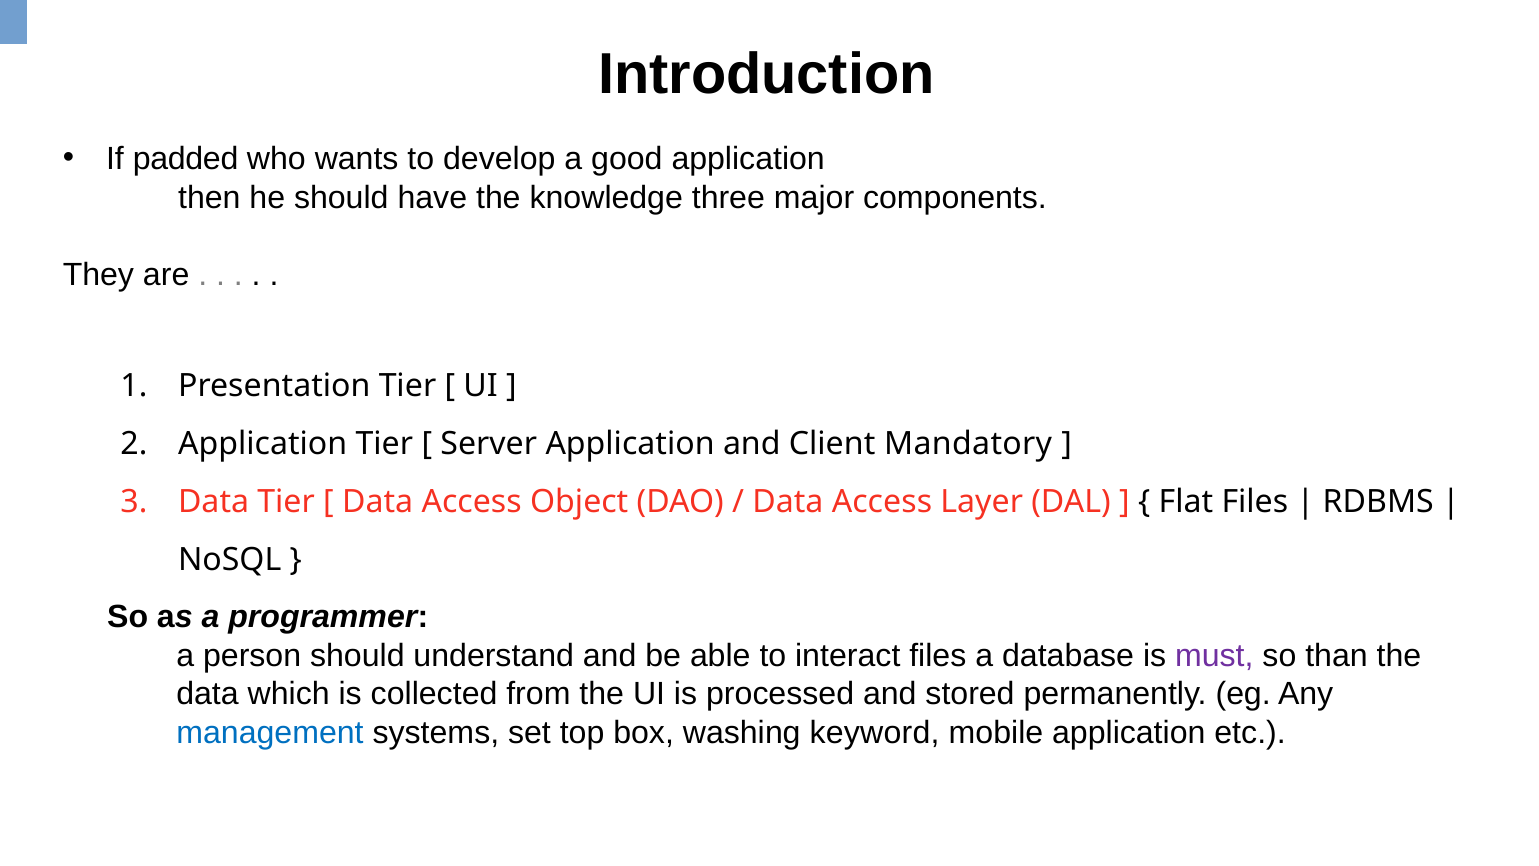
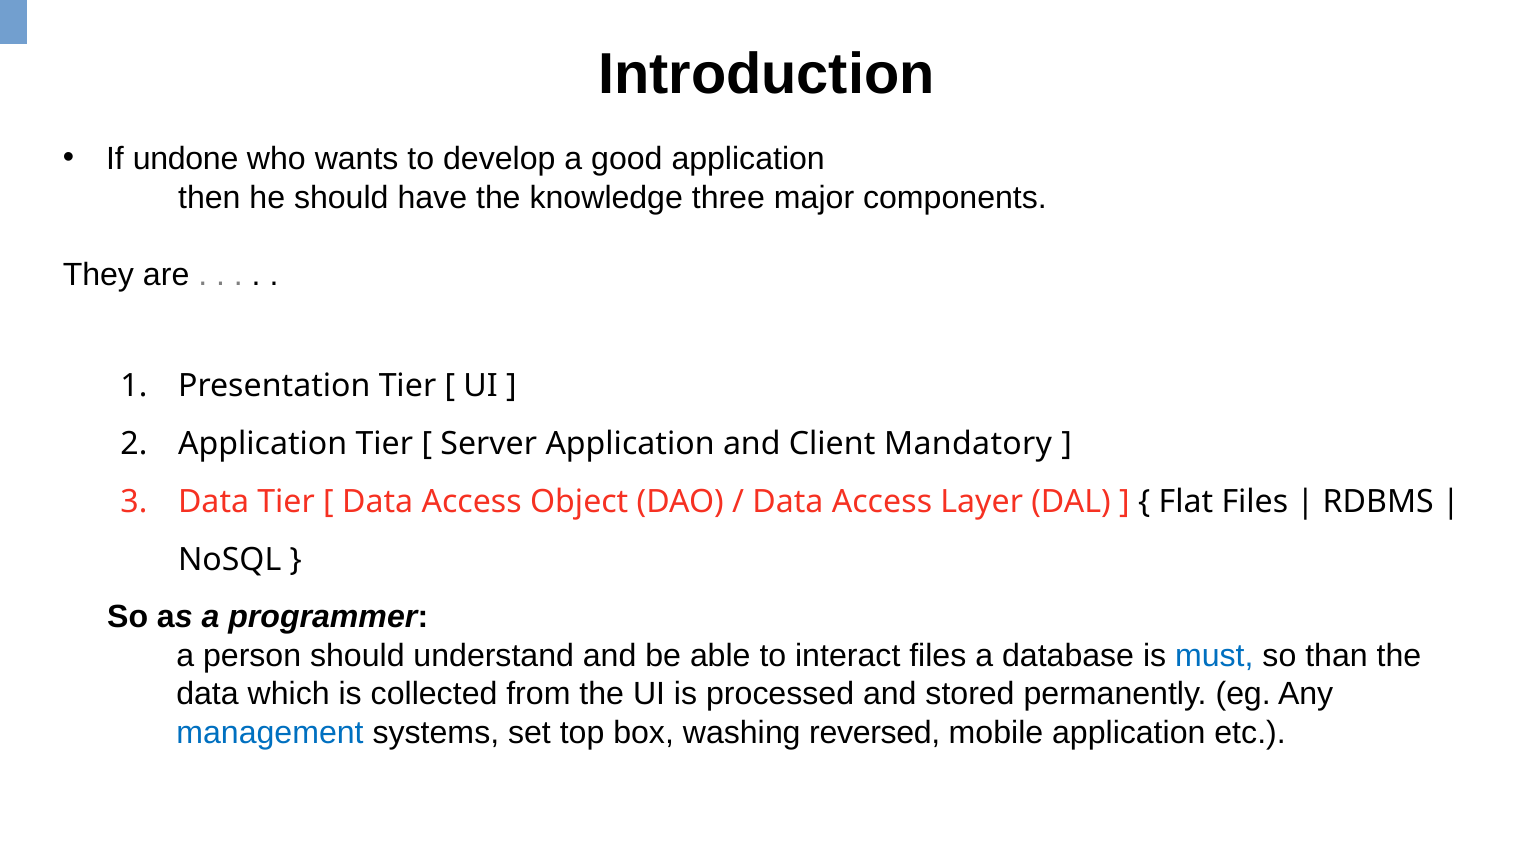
padded: padded -> undone (186, 159)
must colour: purple -> blue (1214, 656)
keyword: keyword -> reversed (875, 732)
